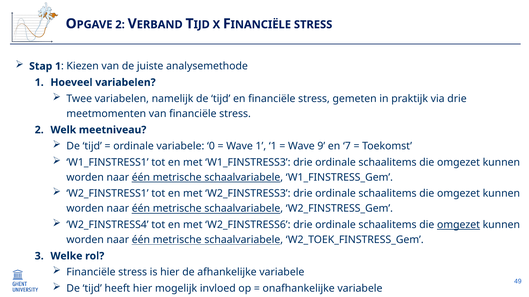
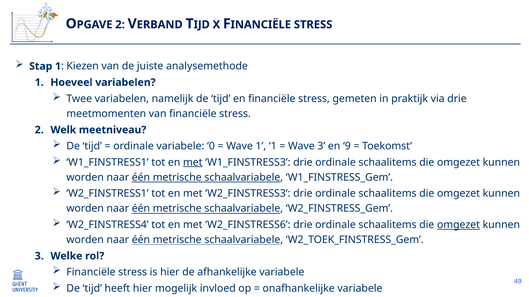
Wave 9: 9 -> 3 (321, 146)
7: 7 -> 9 (347, 146)
met underline: none -> present (193, 163)
